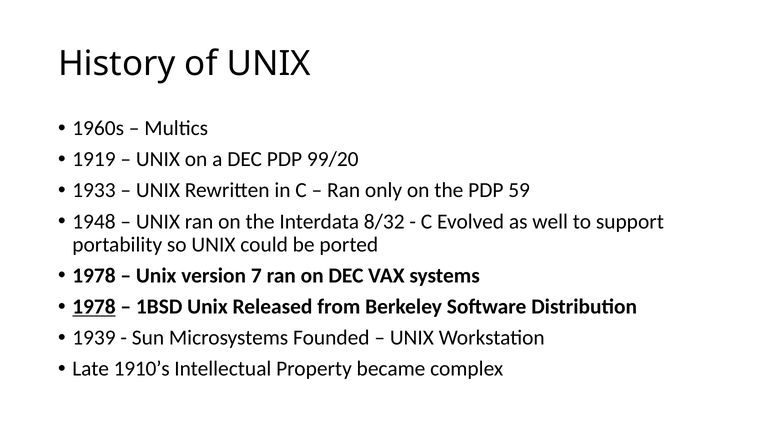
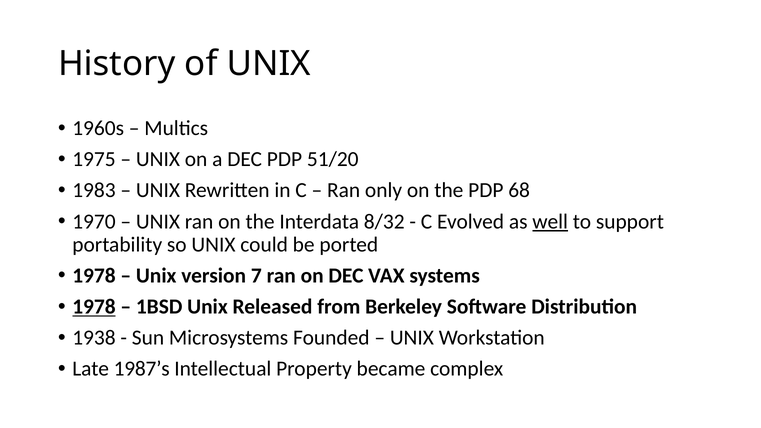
1919: 1919 -> 1975 (94, 159)
99/20: 99/20 -> 51/20 (333, 159)
1933: 1933 -> 1983 (94, 190)
59: 59 -> 68 (519, 190)
1948: 1948 -> 1970 (94, 221)
well underline: none -> present (550, 221)
1939: 1939 -> 1938 (94, 338)
1910’s: 1910’s -> 1987’s (142, 369)
